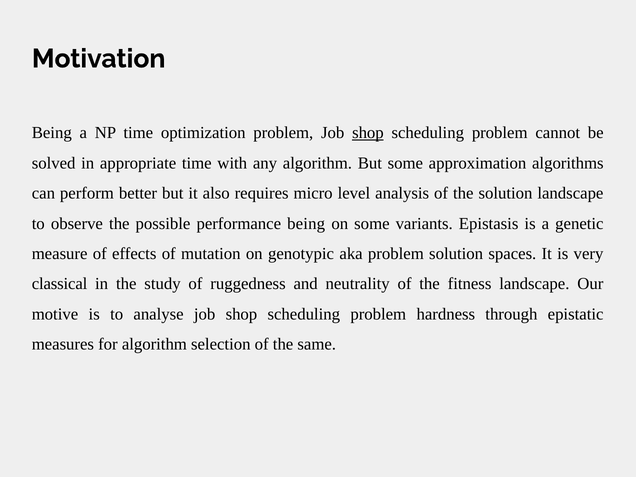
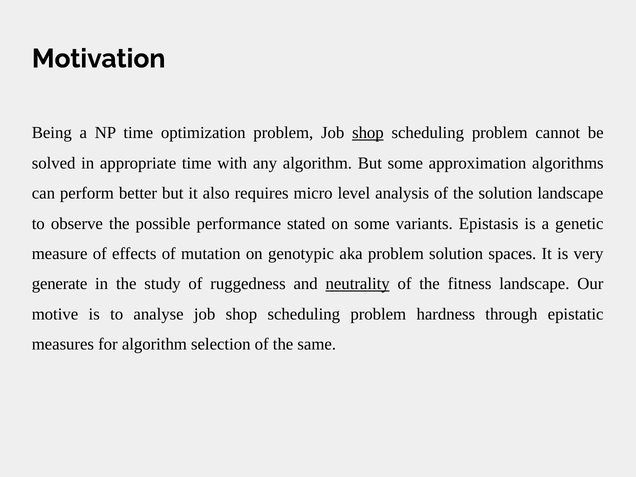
performance being: being -> stated (306, 223)
classical: classical -> generate (60, 284)
neutrality underline: none -> present (358, 284)
